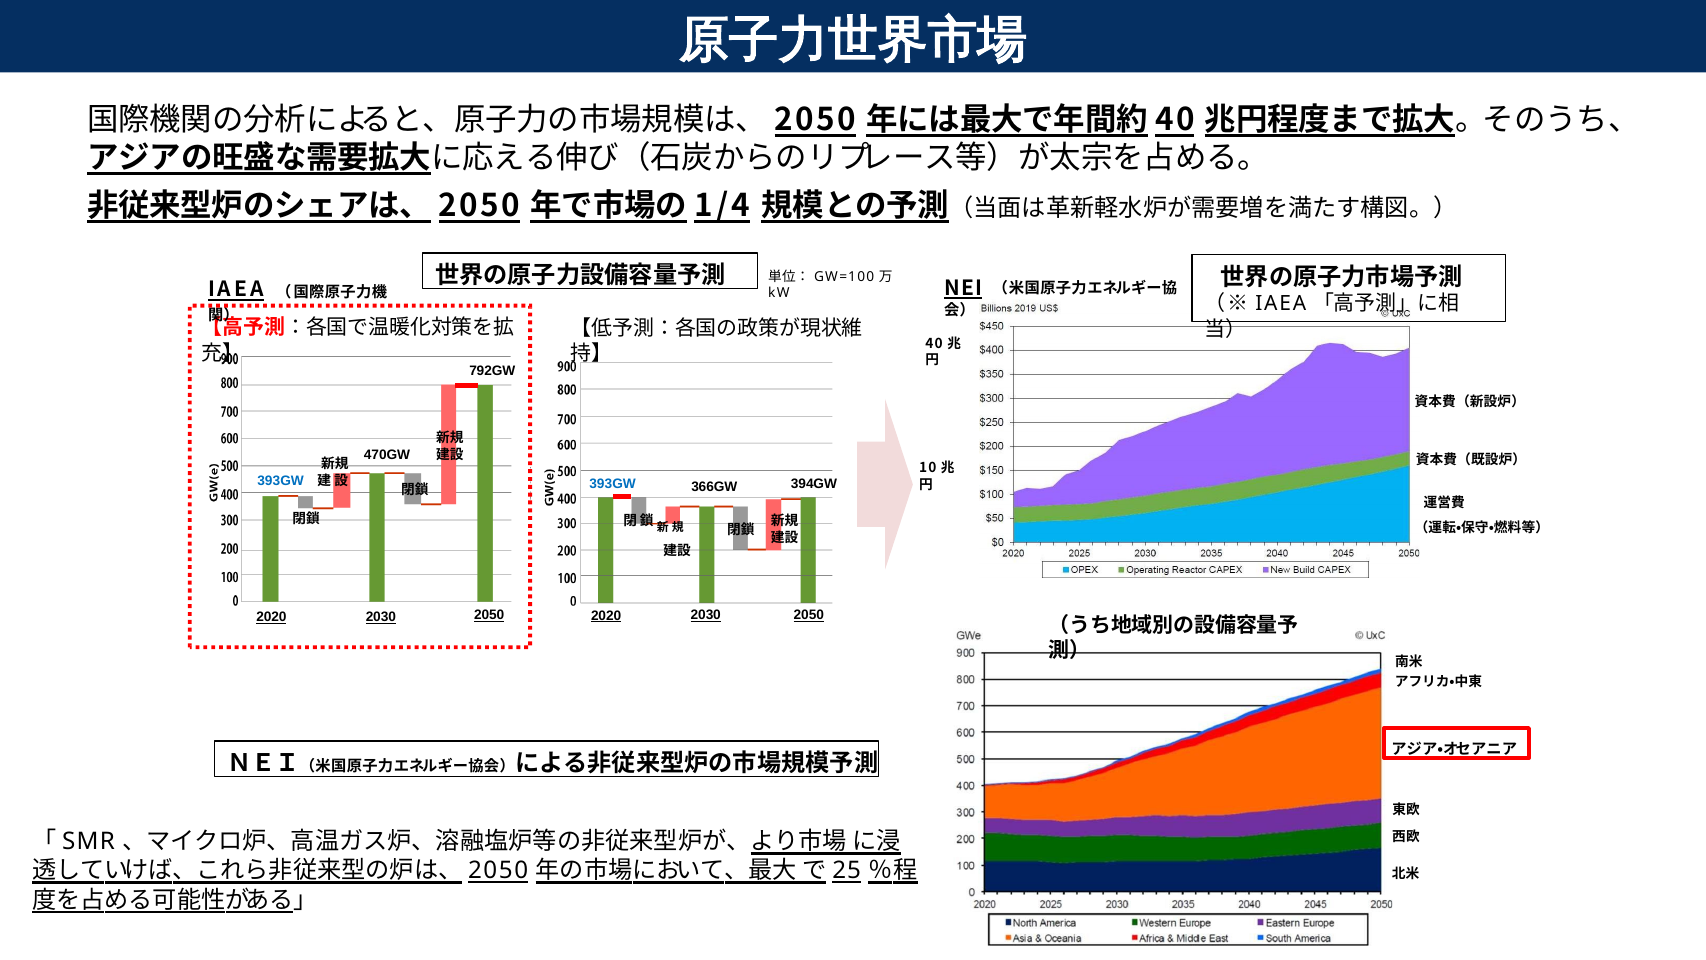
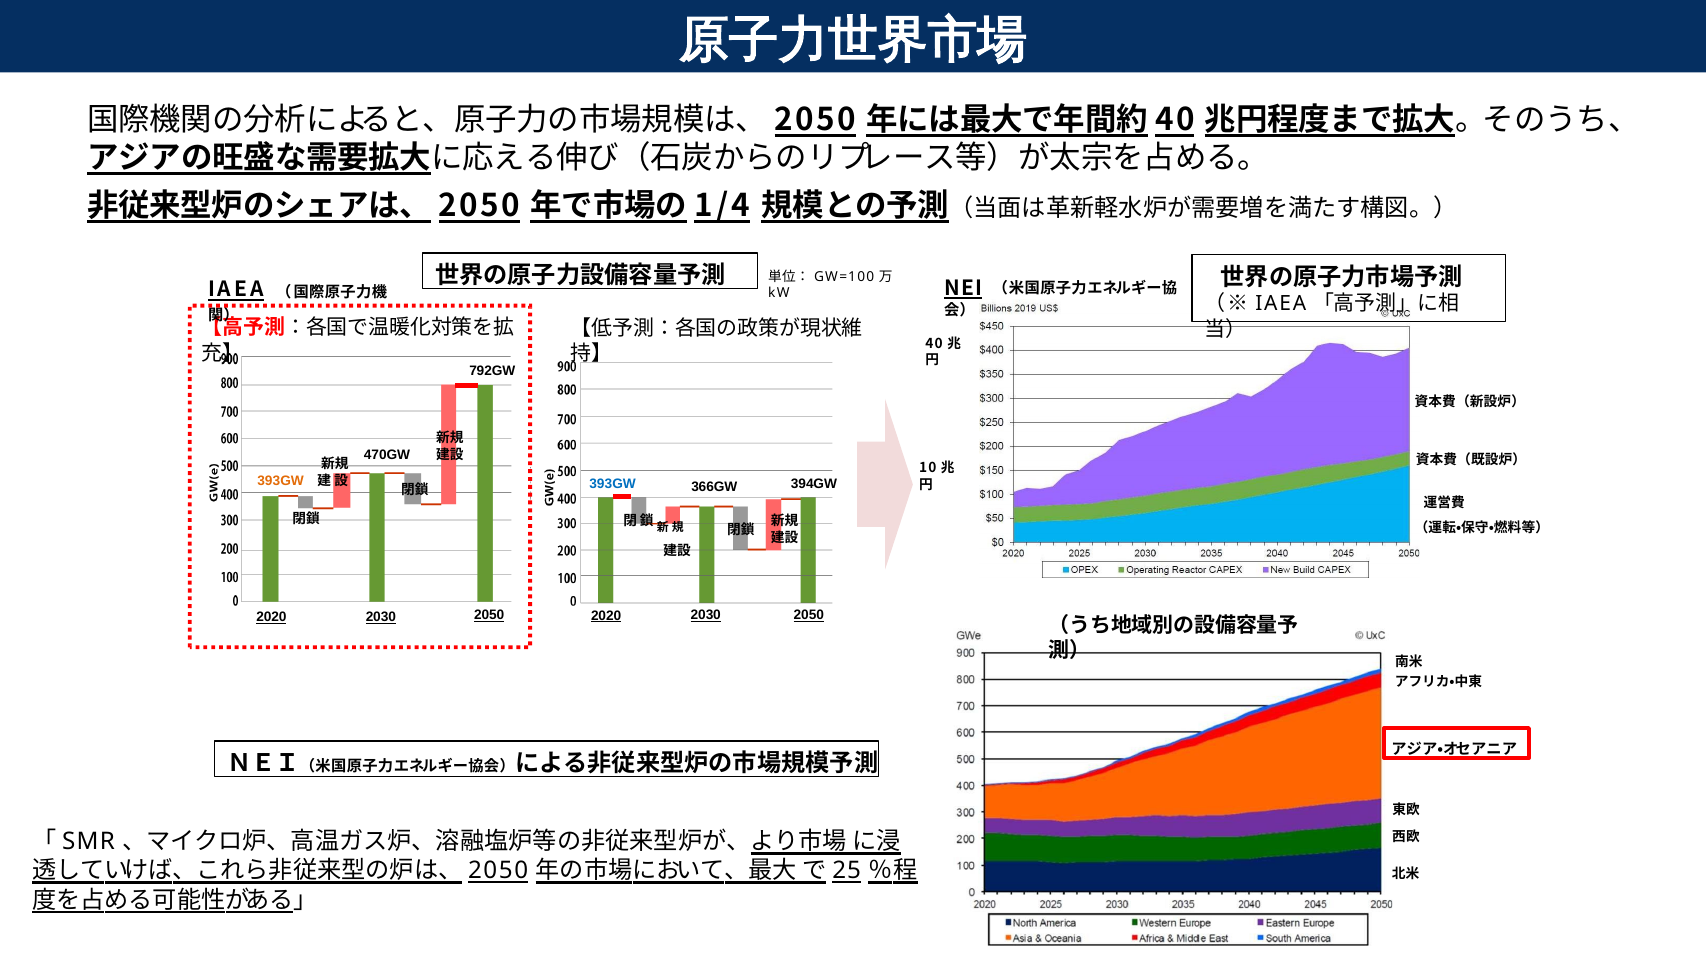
393GW colour: blue -> orange (281, 481)
